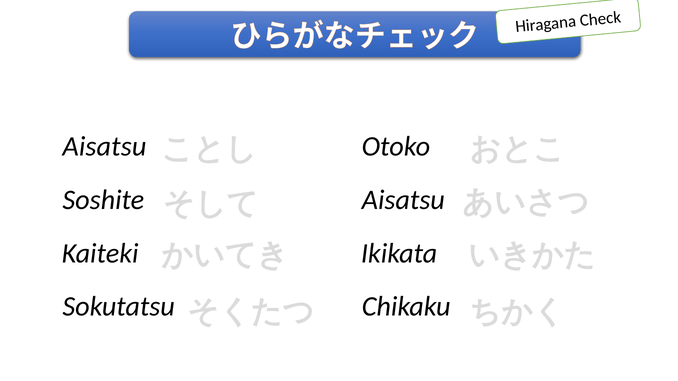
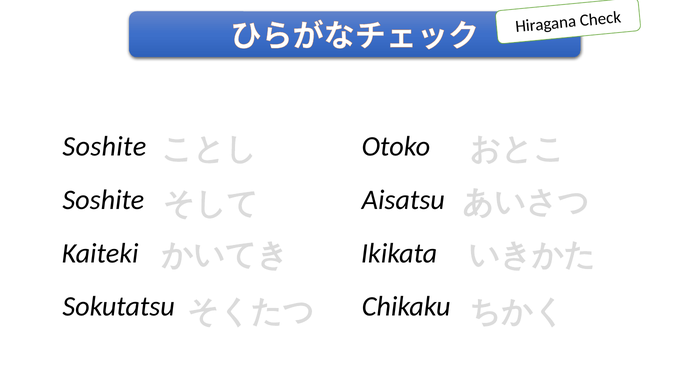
Aisatsu: Aisatsu -> Soshite (104, 147)
